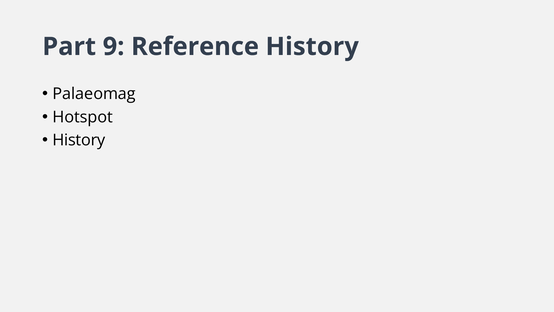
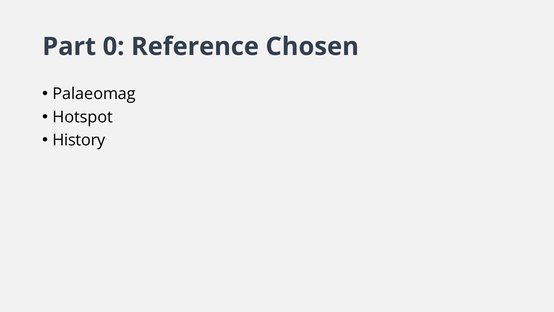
9: 9 -> 0 (114, 47)
Reference History: History -> Chosen (312, 47)
